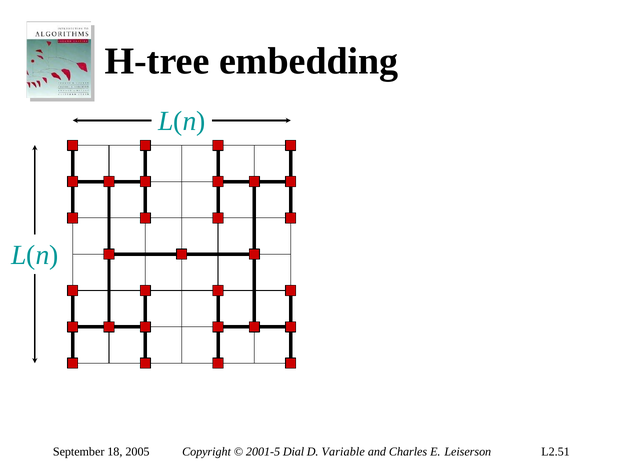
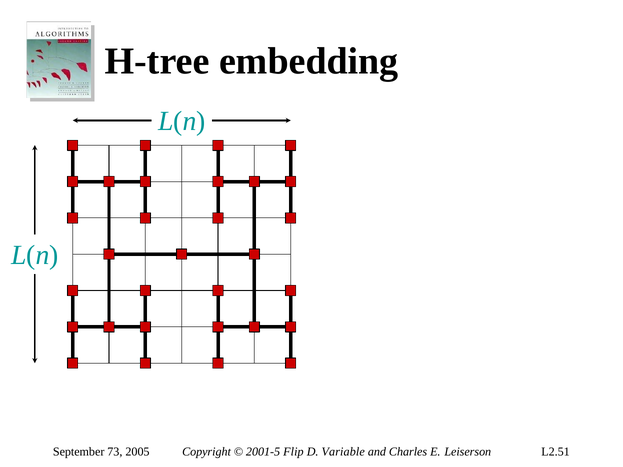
18: 18 -> 73 (115, 452)
Dial: Dial -> Flip (293, 452)
